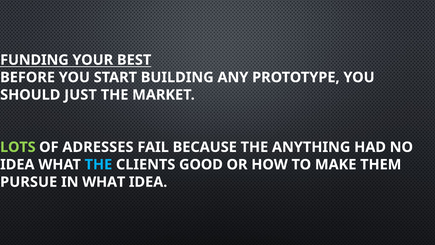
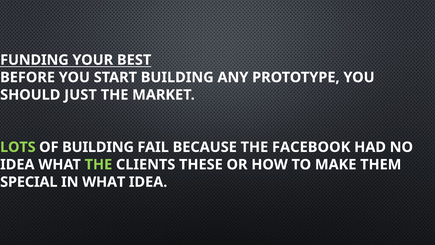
OF ADRESSES: ADRESSES -> BUILDING (98, 147)
ANYTHING: ANYTHING -> FACEBOOK (311, 147)
THE colour: light blue -> light green (98, 164)
GOOD: GOOD -> THESE (201, 164)
PURSUE: PURSUE -> SPECIAL (29, 182)
